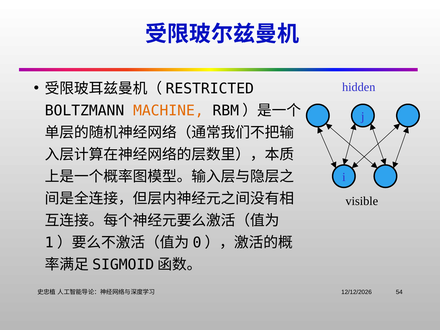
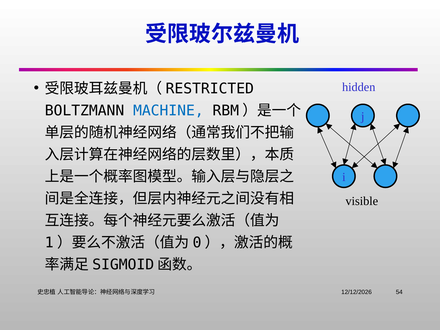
MACHINE colour: orange -> blue (168, 111)
